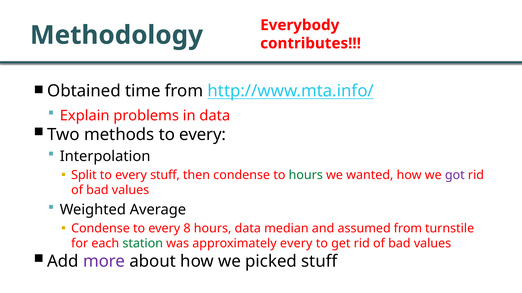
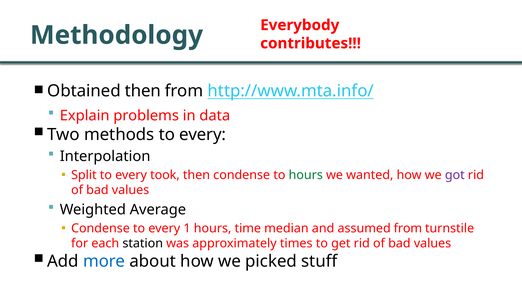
Obtained time: time -> then (143, 91)
every stuff: stuff -> took (165, 175)
8: 8 -> 1 (187, 229)
hours data: data -> time (248, 229)
station colour: green -> black (143, 244)
approximately every: every -> times (296, 244)
more colour: purple -> blue (104, 262)
